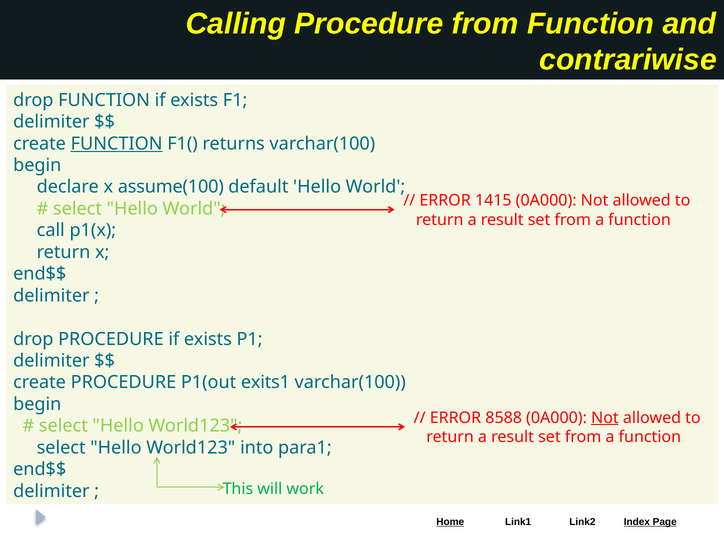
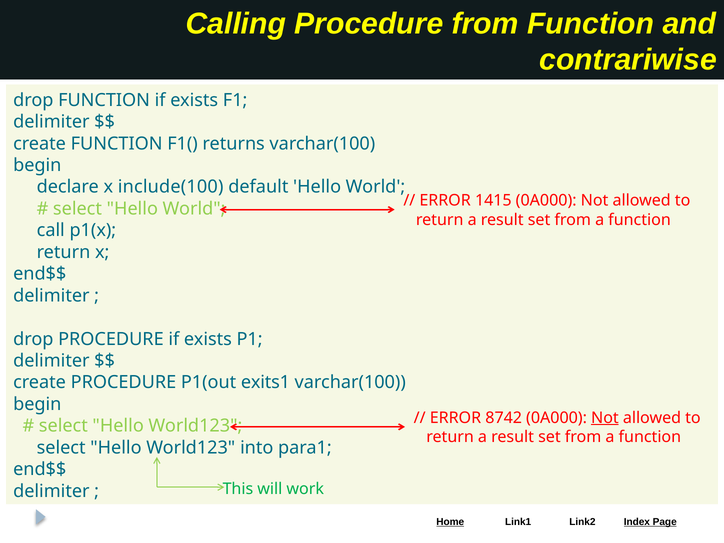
FUNCTION underline: present -> none (117, 144)
assume(100: assume(100 -> include(100 (171, 187)
8588: 8588 -> 8742 (504, 418)
